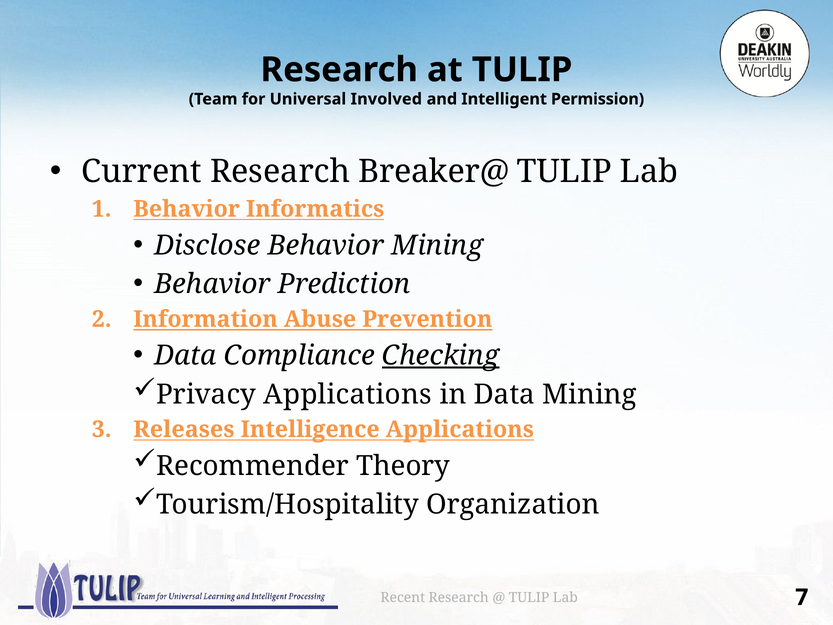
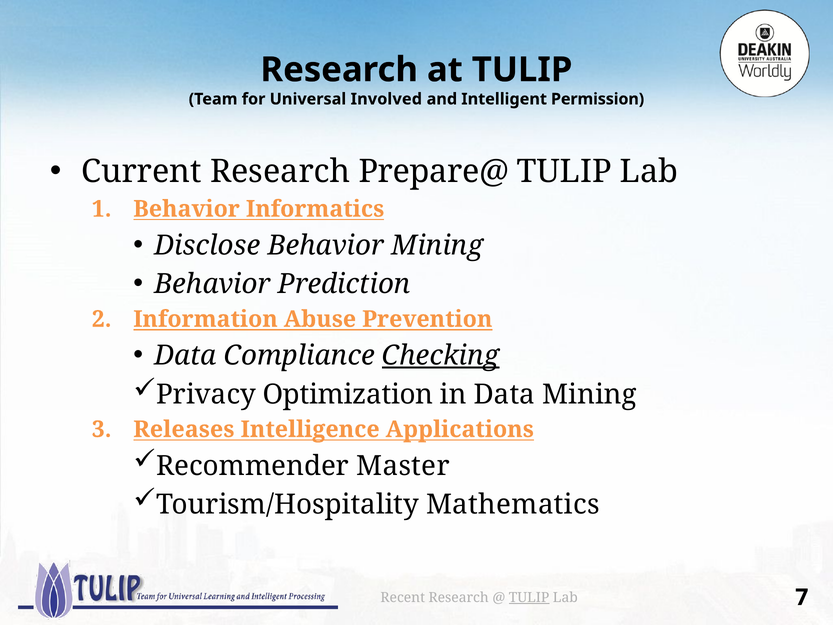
Breaker@: Breaker@ -> Prepare@ (434, 172)
Privacy Applications: Applications -> Optimization (348, 394)
Theory: Theory -> Master (403, 466)
Organization: Organization -> Mathematics (513, 505)
TULIP underline: none -> present (529, 597)
